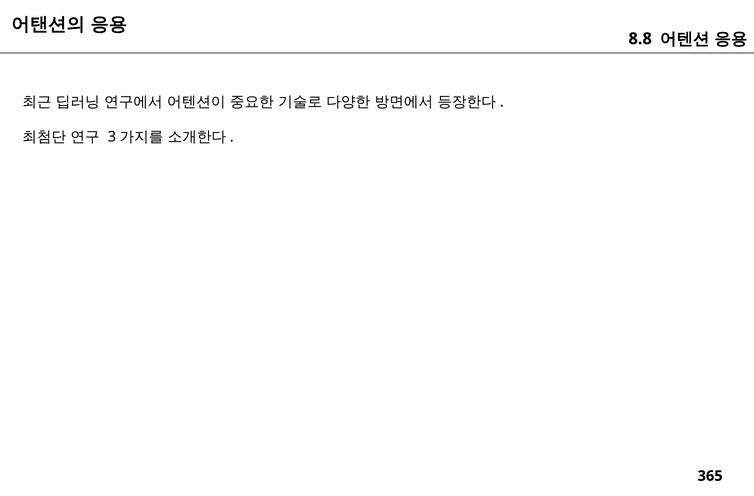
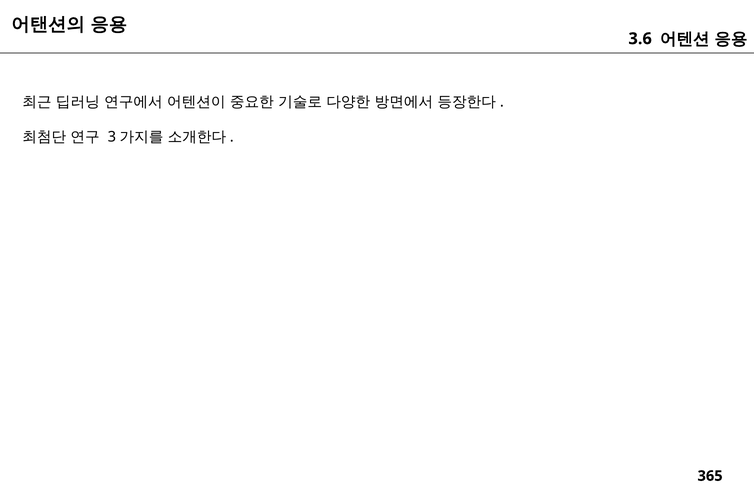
8.8: 8.8 -> 3.6 (640, 39)
